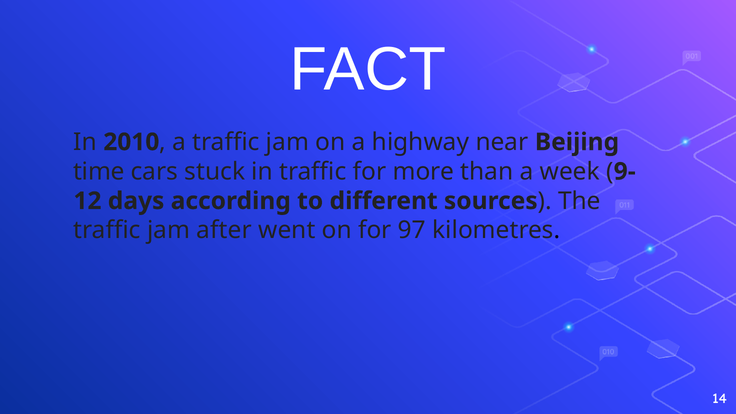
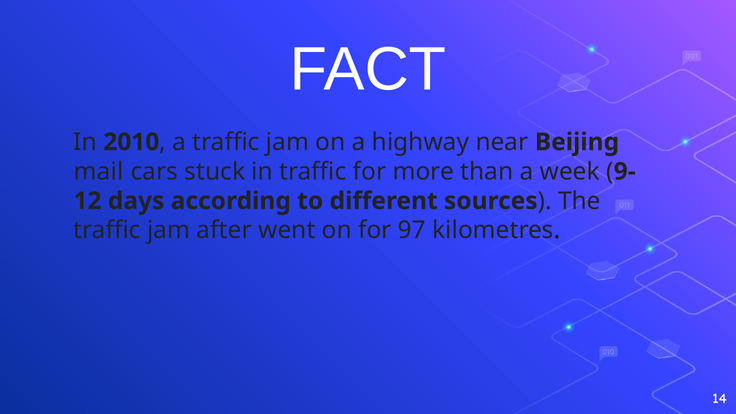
time: time -> mail (99, 172)
